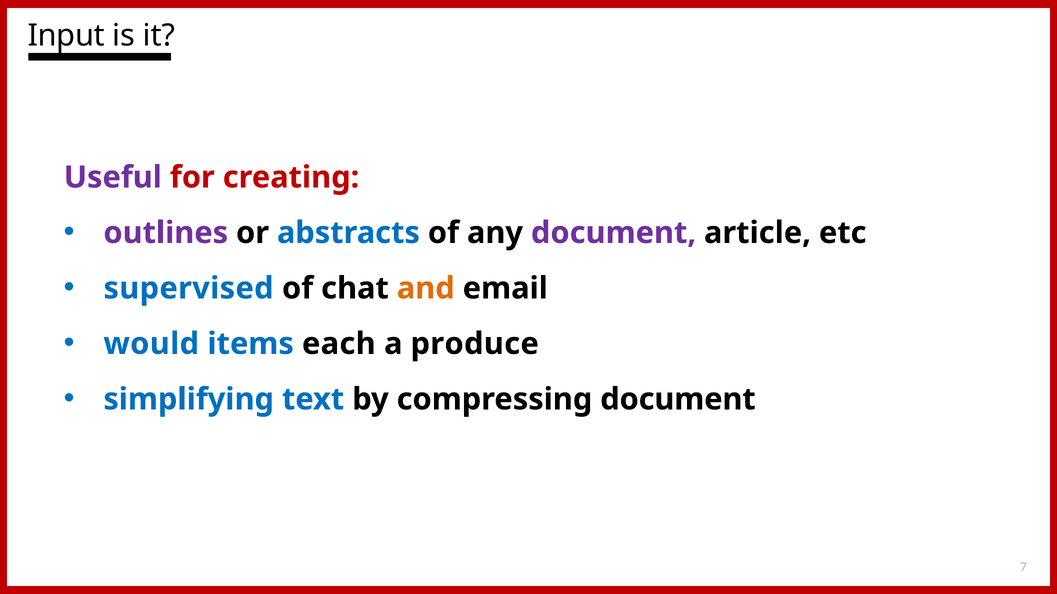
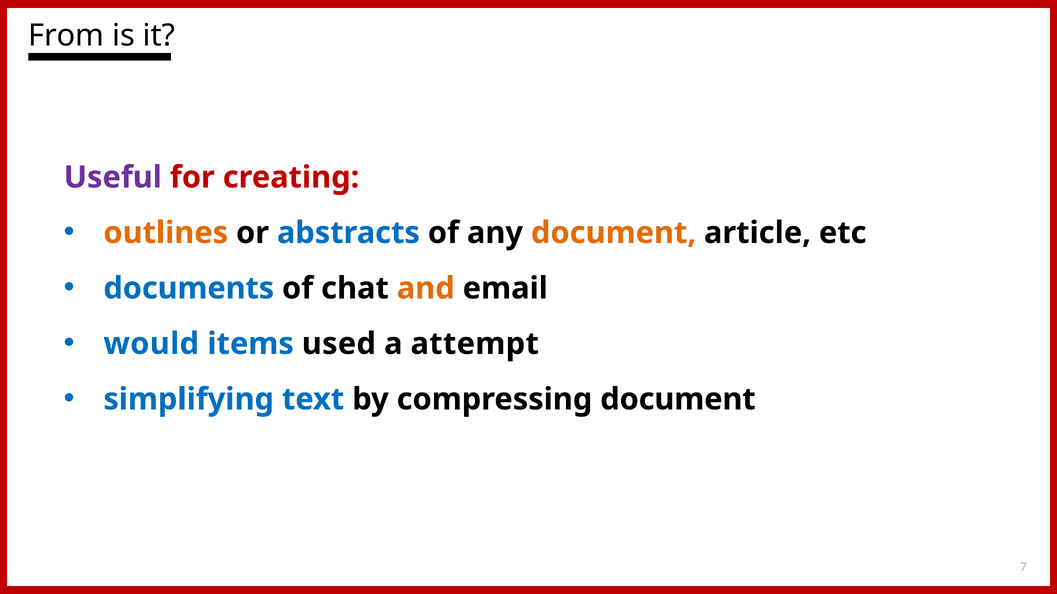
Input: Input -> From (66, 36)
outlines colour: purple -> orange (166, 233)
document colour: purple -> orange (614, 233)
supervised: supervised -> documents (189, 289)
each: each -> used (339, 344)
produce: produce -> attempt (475, 344)
